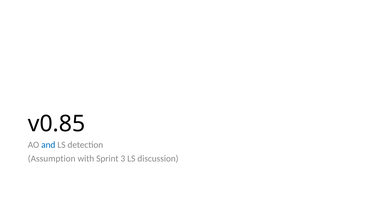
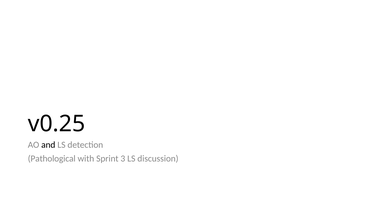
v0.85: v0.85 -> v0.25 (57, 124)
and colour: blue -> black (48, 145)
Assumption: Assumption -> Pathological (52, 159)
